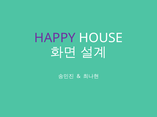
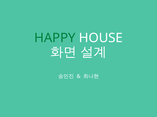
HAPPY colour: purple -> green (55, 38)
